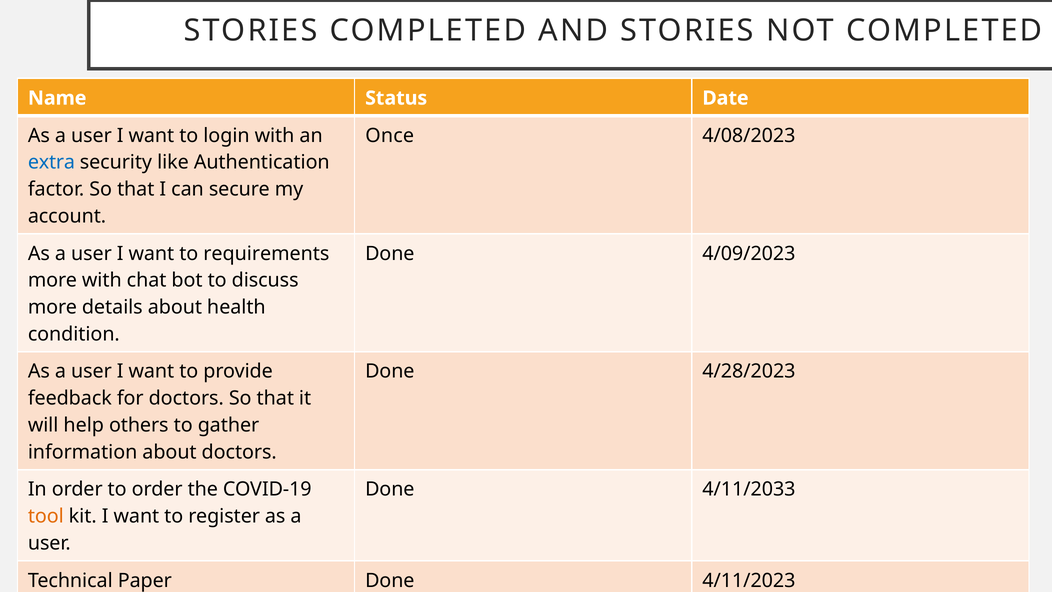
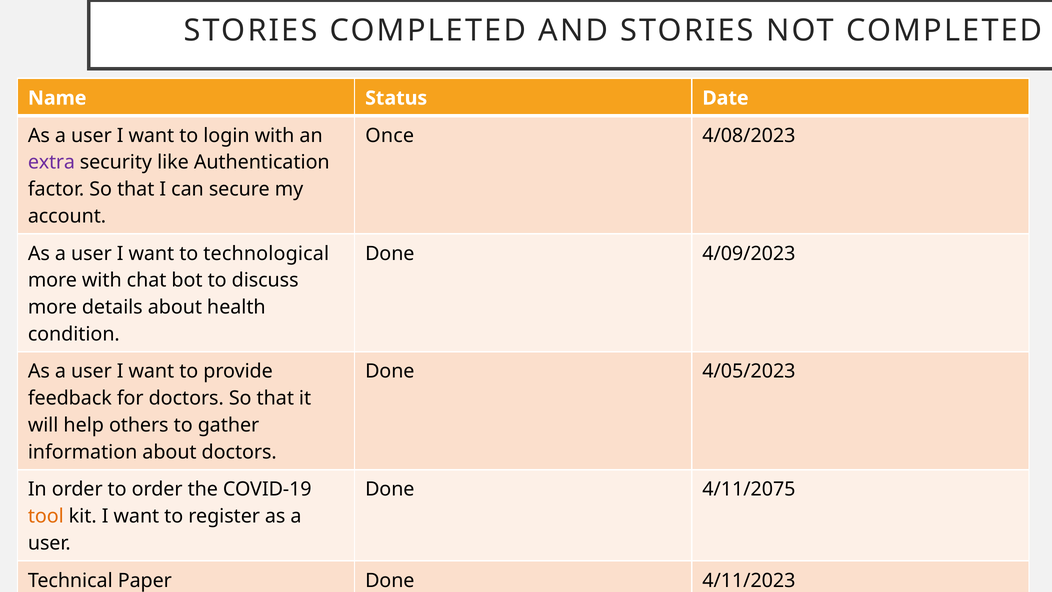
extra colour: blue -> purple (51, 162)
requirements: requirements -> technological (266, 253)
4/28/2023: 4/28/2023 -> 4/05/2023 (749, 371)
4/11/2033: 4/11/2033 -> 4/11/2075 (749, 489)
